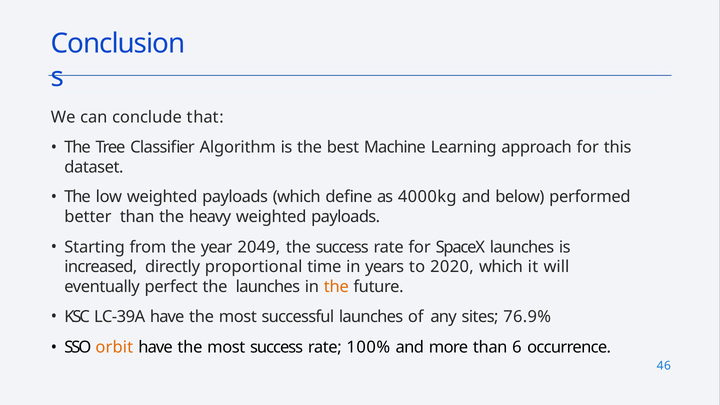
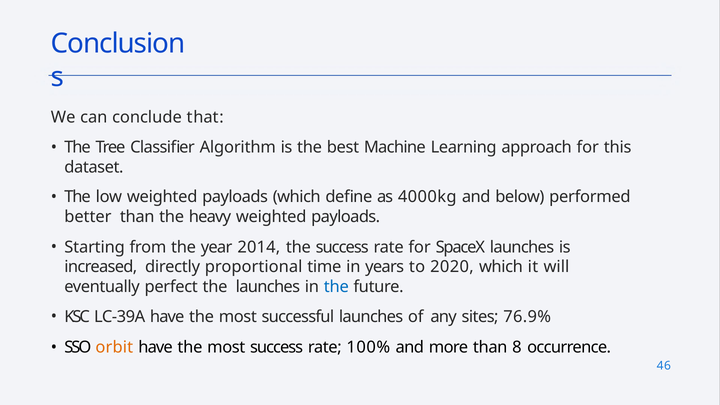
2049: 2049 -> 2014 (259, 247)
the colour: orange -> blue (336, 287)
6: 6 -> 8 (517, 347)
